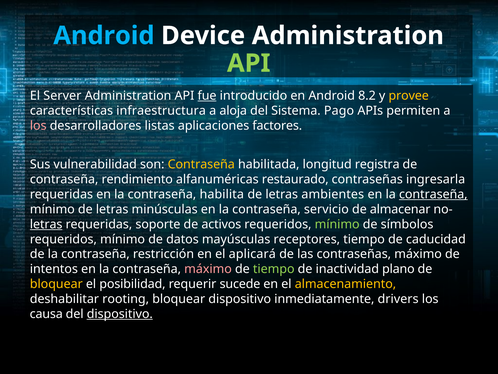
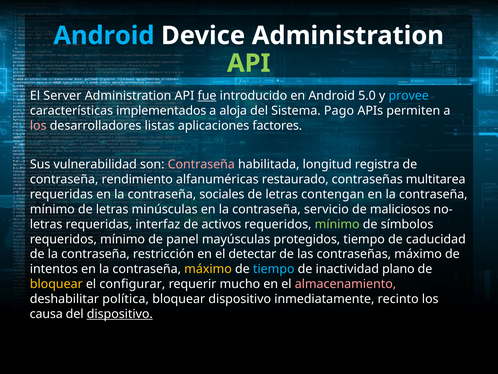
8.2: 8.2 -> 5.0 (367, 96)
provee colour: yellow -> light blue (409, 96)
infraestructura: infraestructura -> implementados (161, 111)
Contraseña colour: yellow -> pink (201, 164)
ingresarla: ingresarla -> multitarea (436, 179)
habilita: habilita -> sociales (222, 194)
ambientes: ambientes -> contengan (333, 194)
contraseña underline: present -> none (433, 194)
almacenar: almacenar -> maliciosos (400, 209)
letras underline: present -> none (46, 224)
soporte: soporte -> interfaz (158, 224)
datos: datos -> panel (182, 239)
receptores: receptores -> protegidos (307, 239)
aplicará: aplicará -> detectar (252, 254)
máximo colour: pink -> yellow (208, 269)
tiempo colour: light green -> light blue (274, 269)
posibilidad: posibilidad -> configurar (132, 284)
sucede: sucede -> mucho (240, 284)
almacenamiento colour: yellow -> pink (345, 284)
rooting: rooting -> política (126, 299)
drivers: drivers -> recinto (398, 299)
